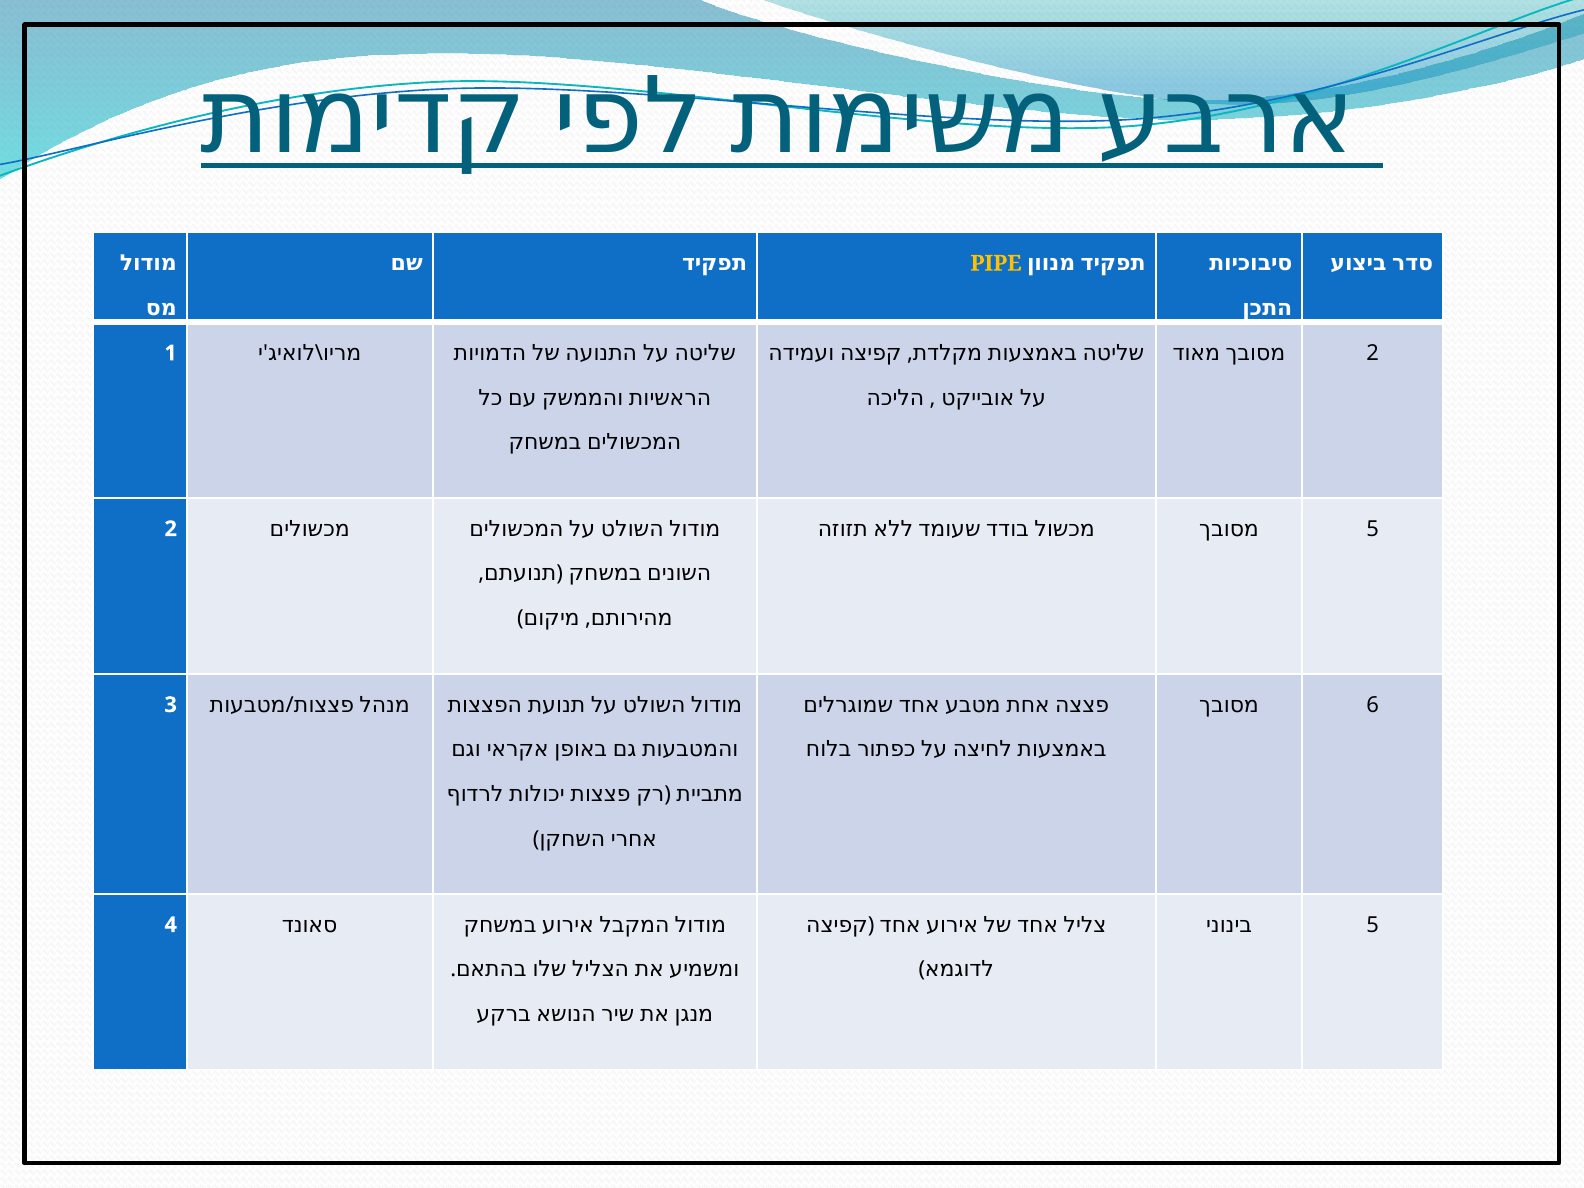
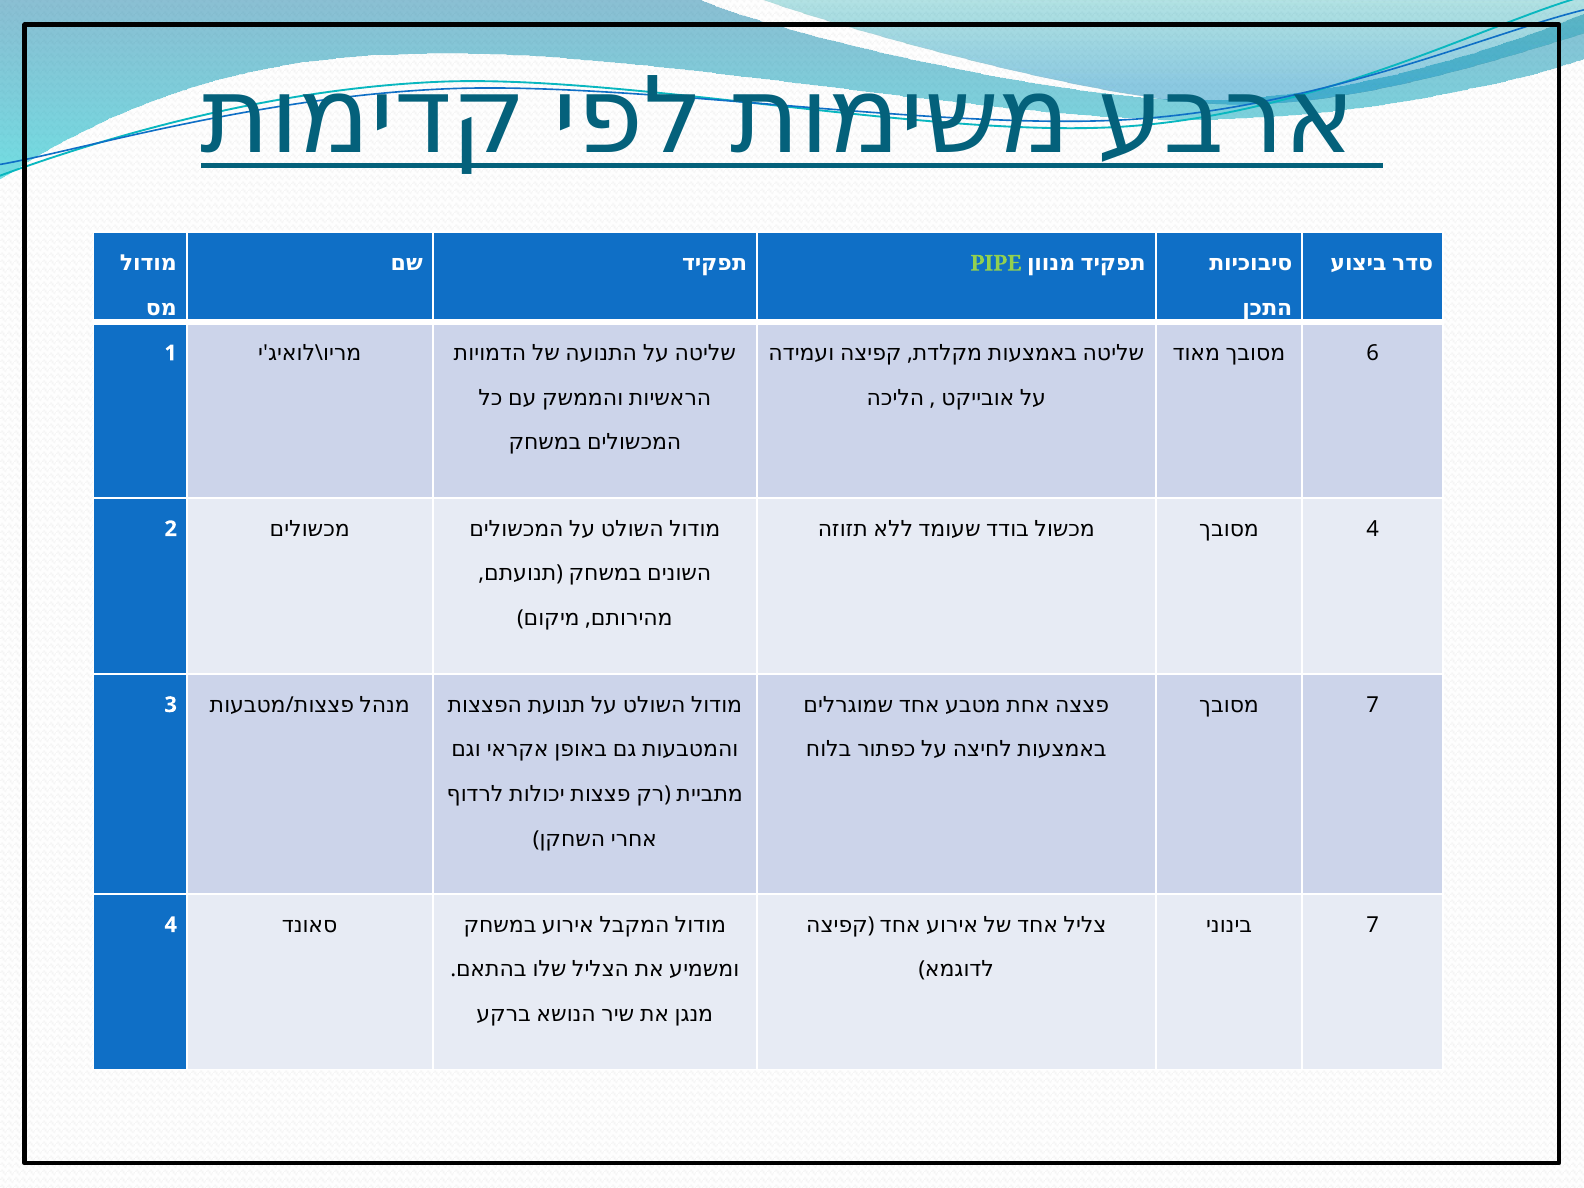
PIPE colour: yellow -> light green (996, 263)
2: 2 -> 6 (1373, 353)
5: 5 -> 4 (1373, 529)
6: 6 -> 7 (1373, 705)
5: 5 -> 7 (1373, 925)
